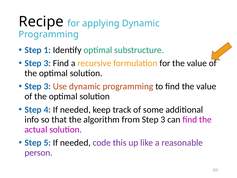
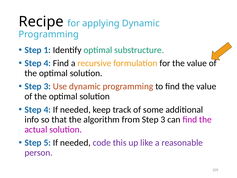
3: 3 -> 4 (47, 63)
